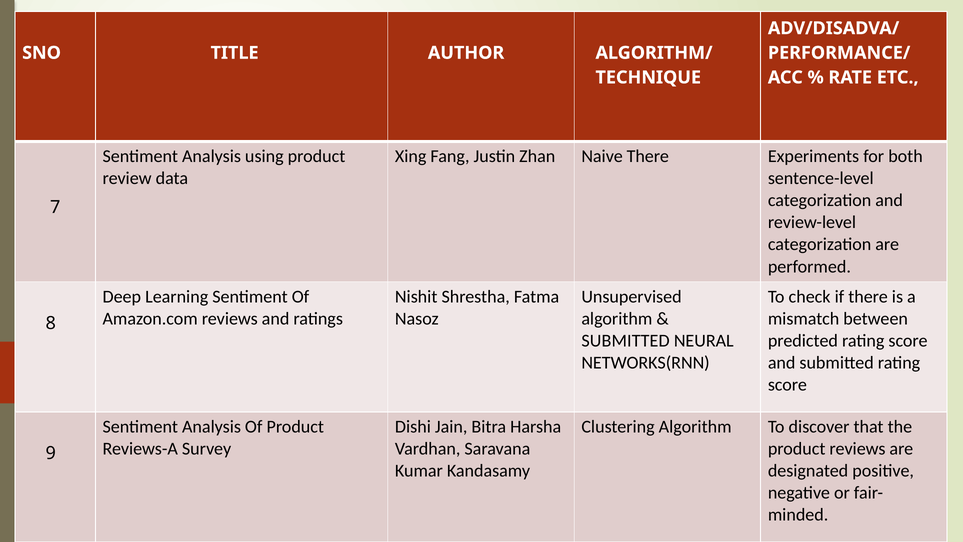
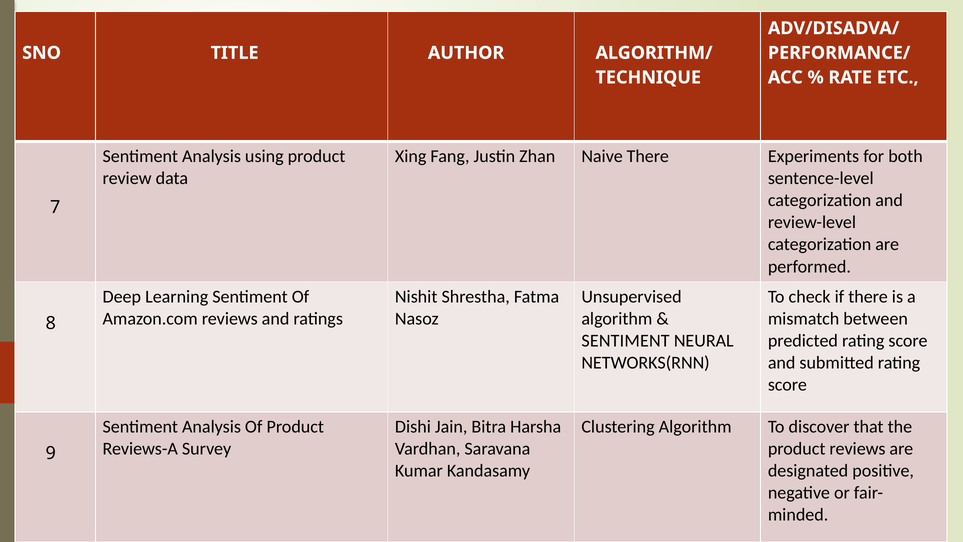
SUBMITTED: SUBMITTED -> SENTIMENT (626, 341)
